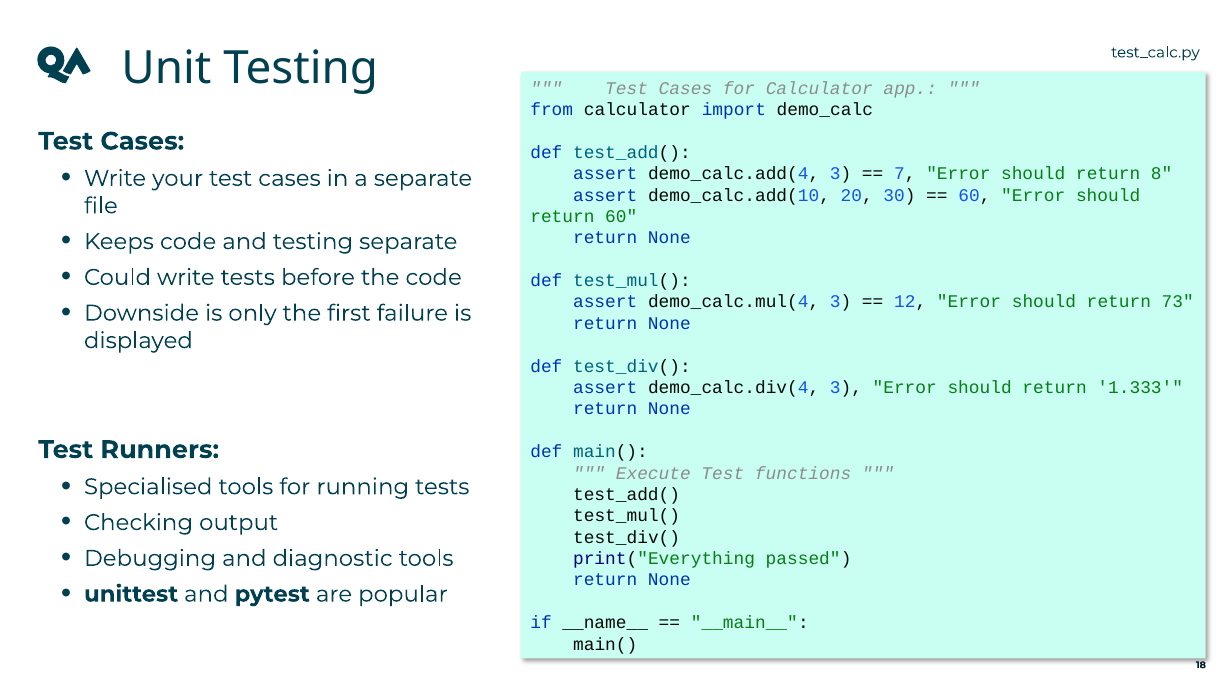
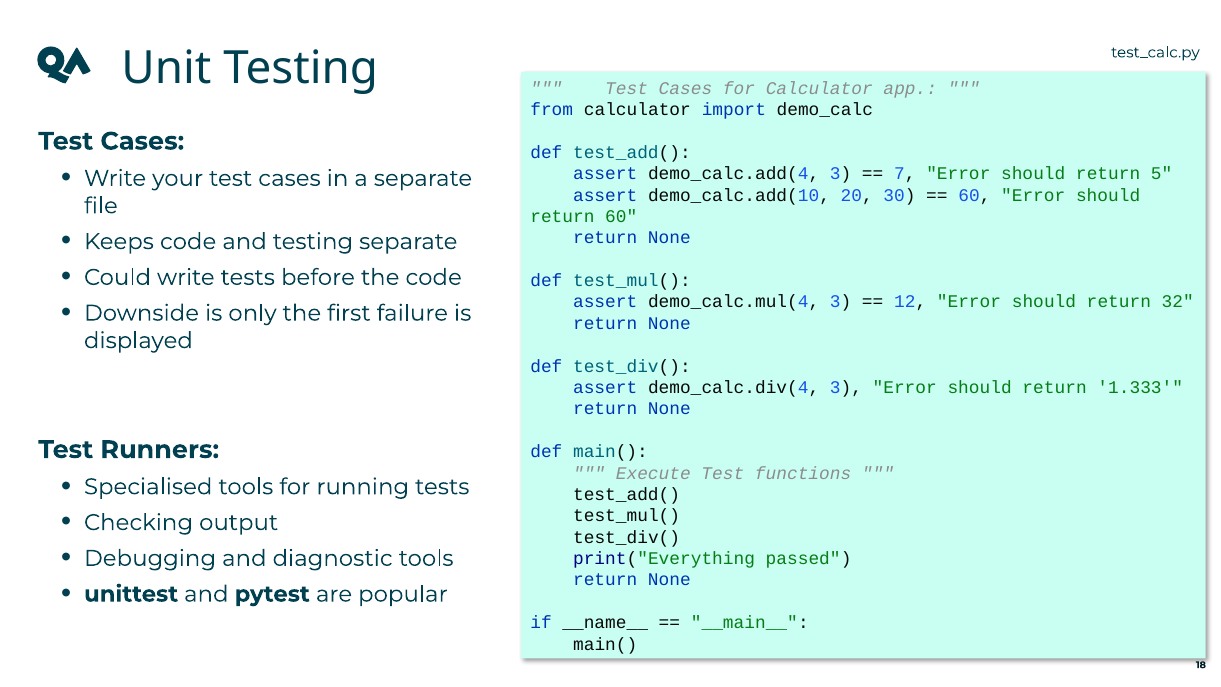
8: 8 -> 5 (1162, 174)
73: 73 -> 32 (1178, 302)
